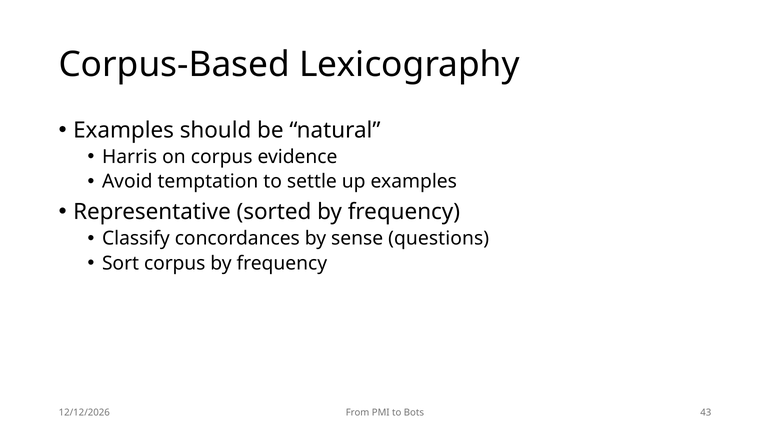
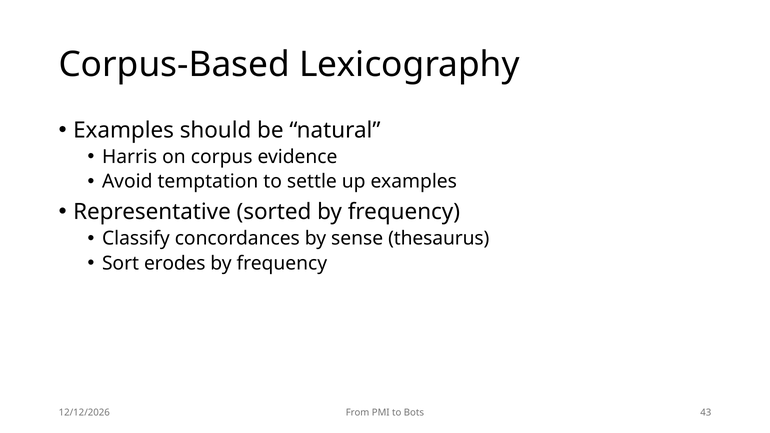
questions: questions -> thesaurus (439, 239)
Sort corpus: corpus -> erodes (175, 263)
